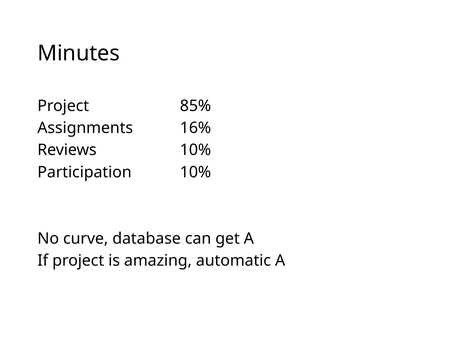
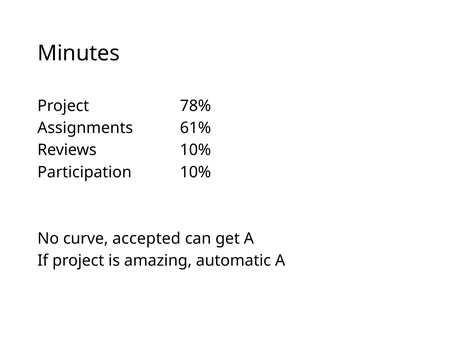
85%: 85% -> 78% (196, 106)
16%: 16% -> 61% (196, 128)
database: database -> accepted (147, 238)
